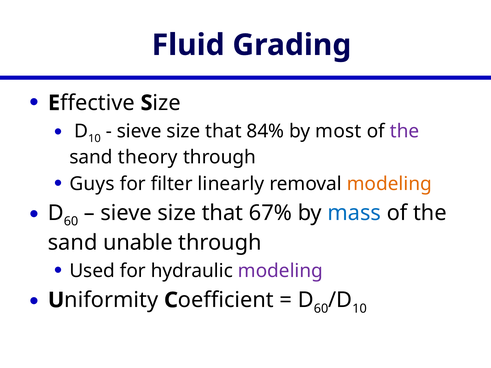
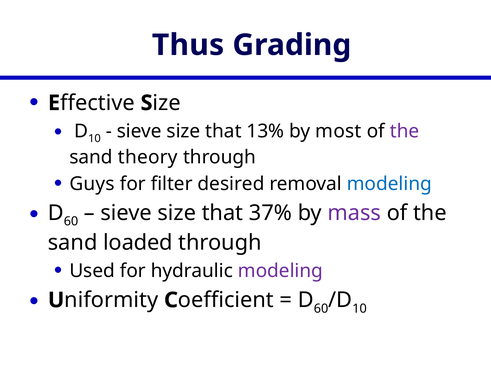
Fluid: Fluid -> Thus (188, 45)
84%: 84% -> 13% (265, 131)
linearly: linearly -> desired (231, 184)
modeling colour: orange -> blue (389, 184)
67%: 67% -> 37% (270, 213)
mass colour: blue -> purple (354, 213)
unable: unable -> loaded (138, 243)
